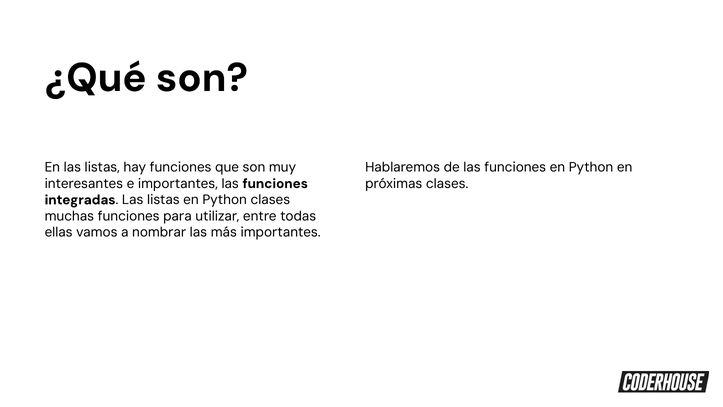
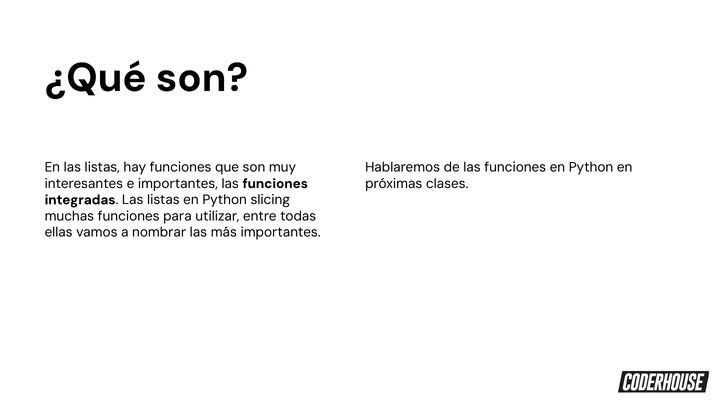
Python clases: clases -> slicing (270, 200)
